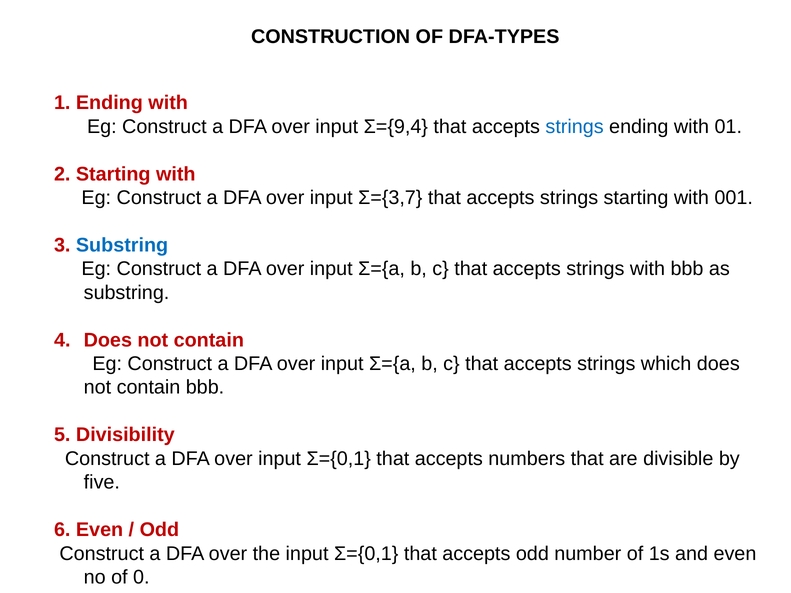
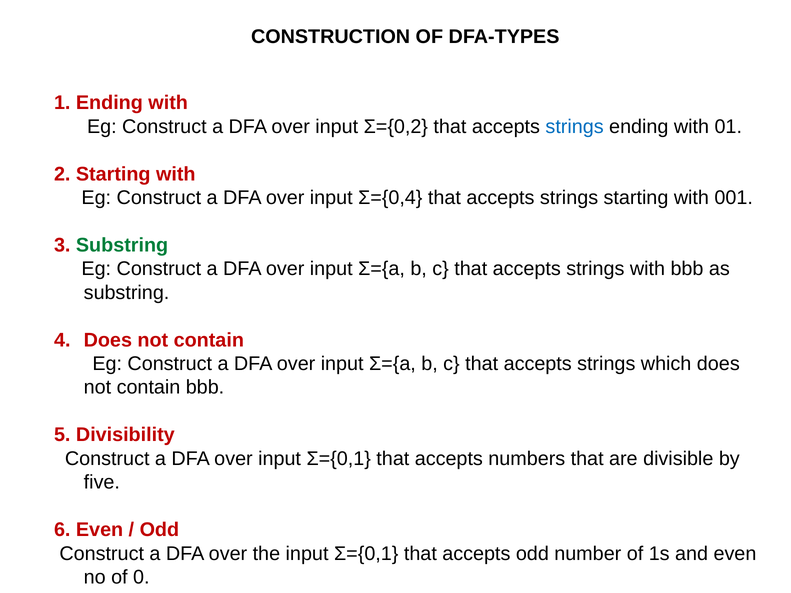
Σ={9,4: Σ={9,4 -> Σ={0,2 (396, 127)
Σ={3,7: Σ={3,7 -> Σ={0,4 (390, 198)
Substring colour: blue -> green (122, 245)
